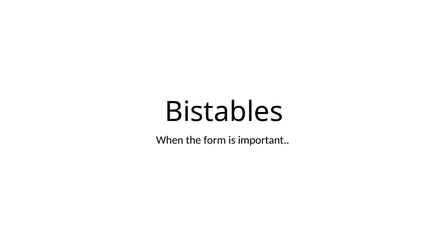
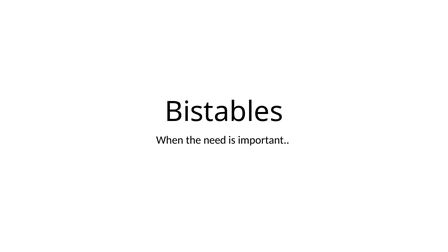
form: form -> need (215, 140)
